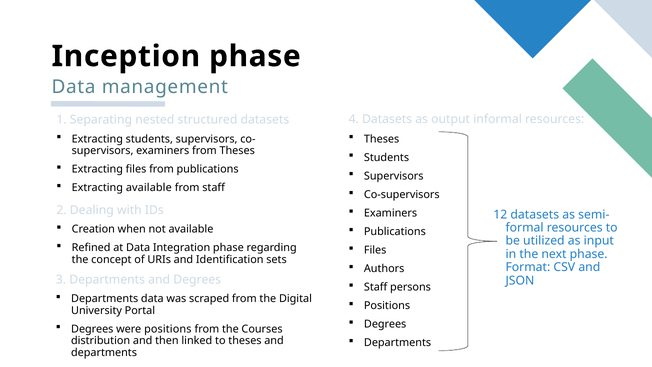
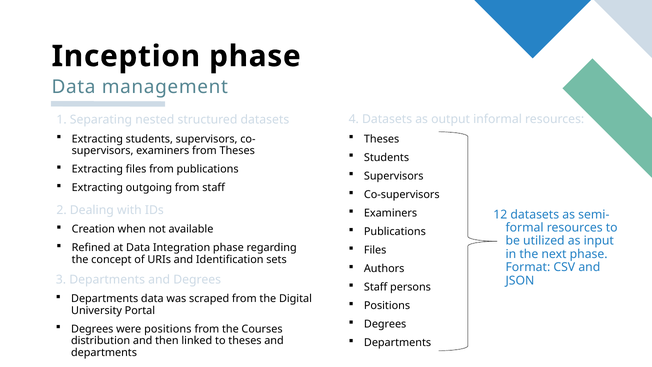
Extracting available: available -> outgoing (149, 188)
